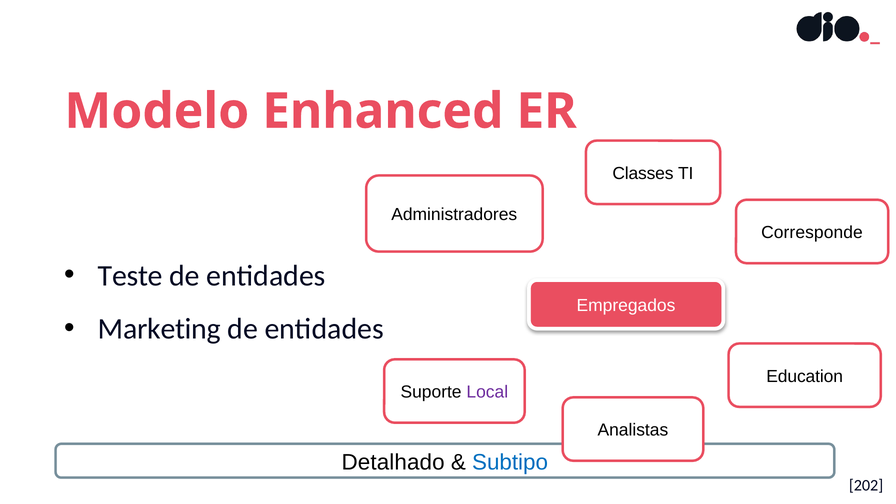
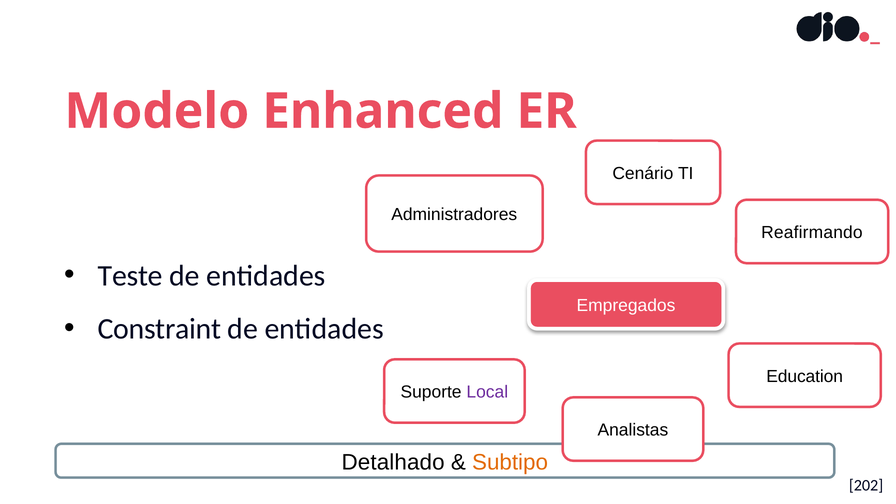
Classes: Classes -> Cenário (643, 174)
Corresponde: Corresponde -> Reafirmando (812, 233)
Marketing: Marketing -> Constraint (159, 329)
Subtipo colour: blue -> orange (510, 462)
